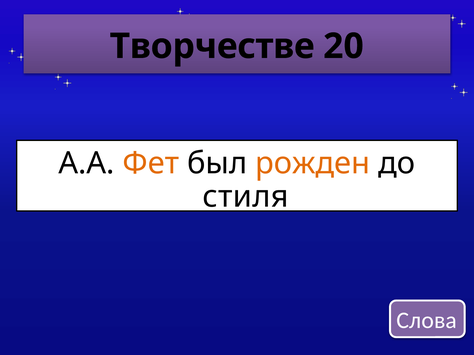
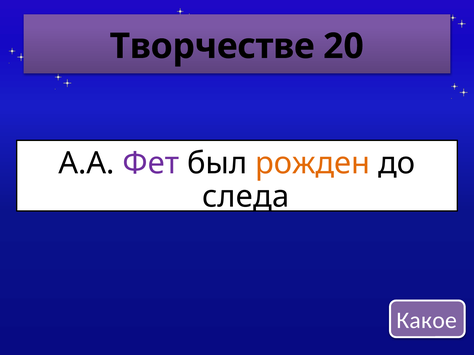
Фет colour: orange -> purple (151, 164)
стиля: стиля -> следа (246, 197)
Слова: Слова -> Какое (427, 321)
